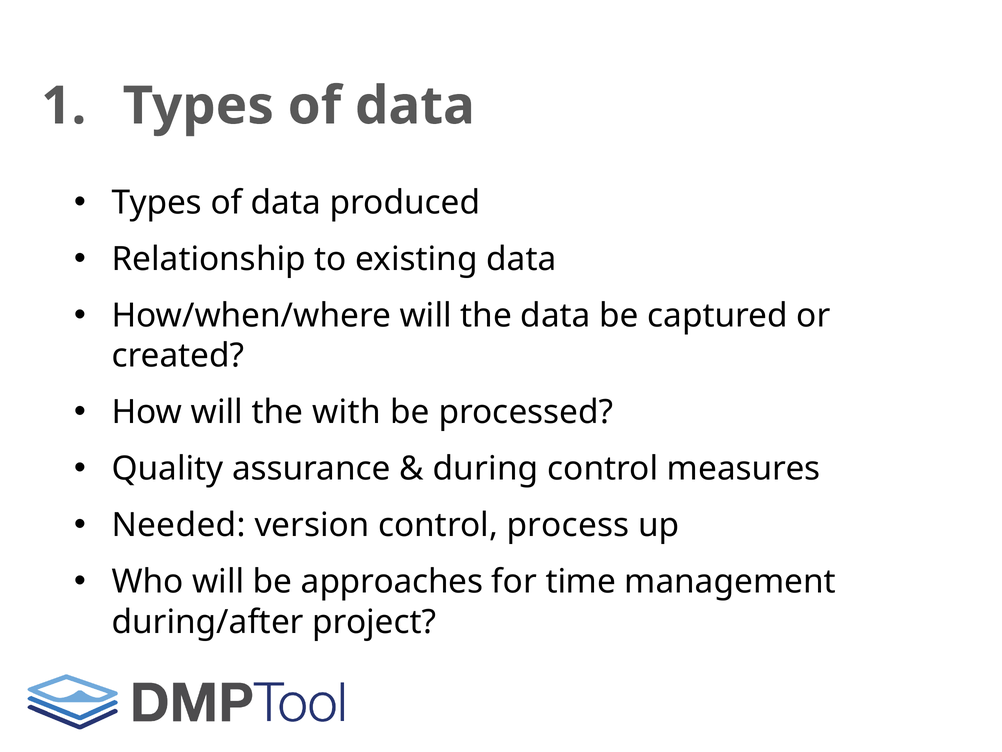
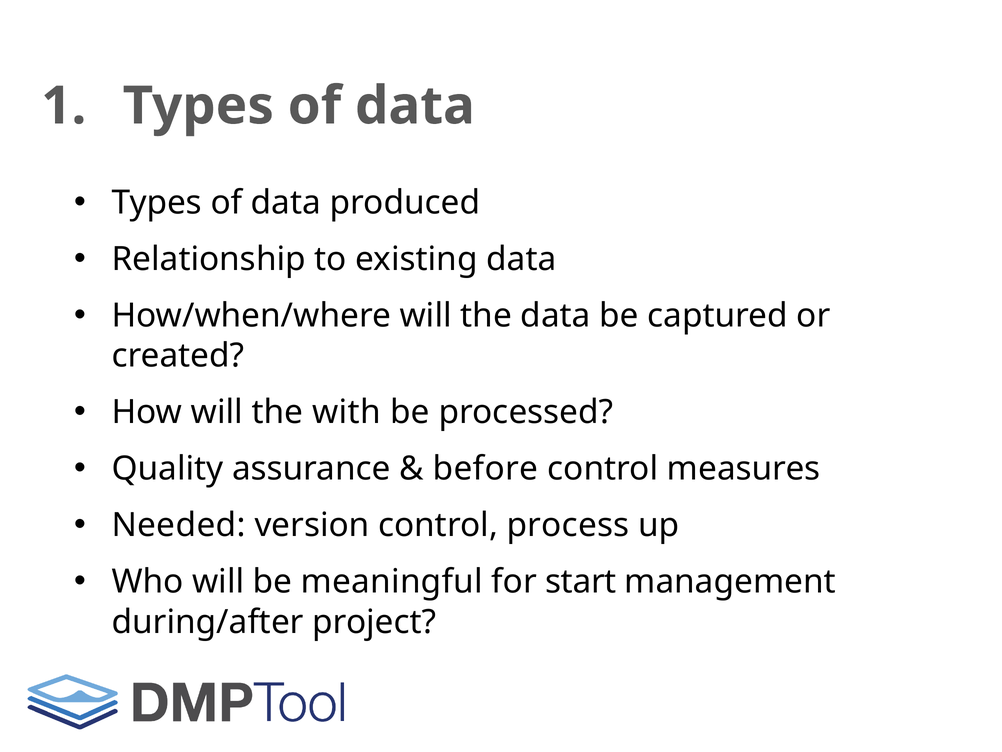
during: during -> before (485, 469)
approaches: approaches -> meaningful (392, 582)
time: time -> start (581, 582)
